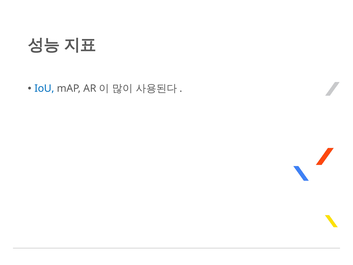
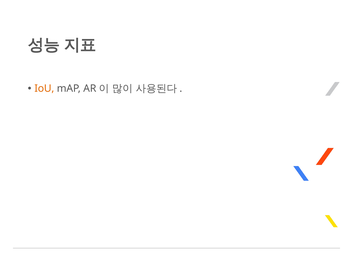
IoU colour: blue -> orange (44, 88)
